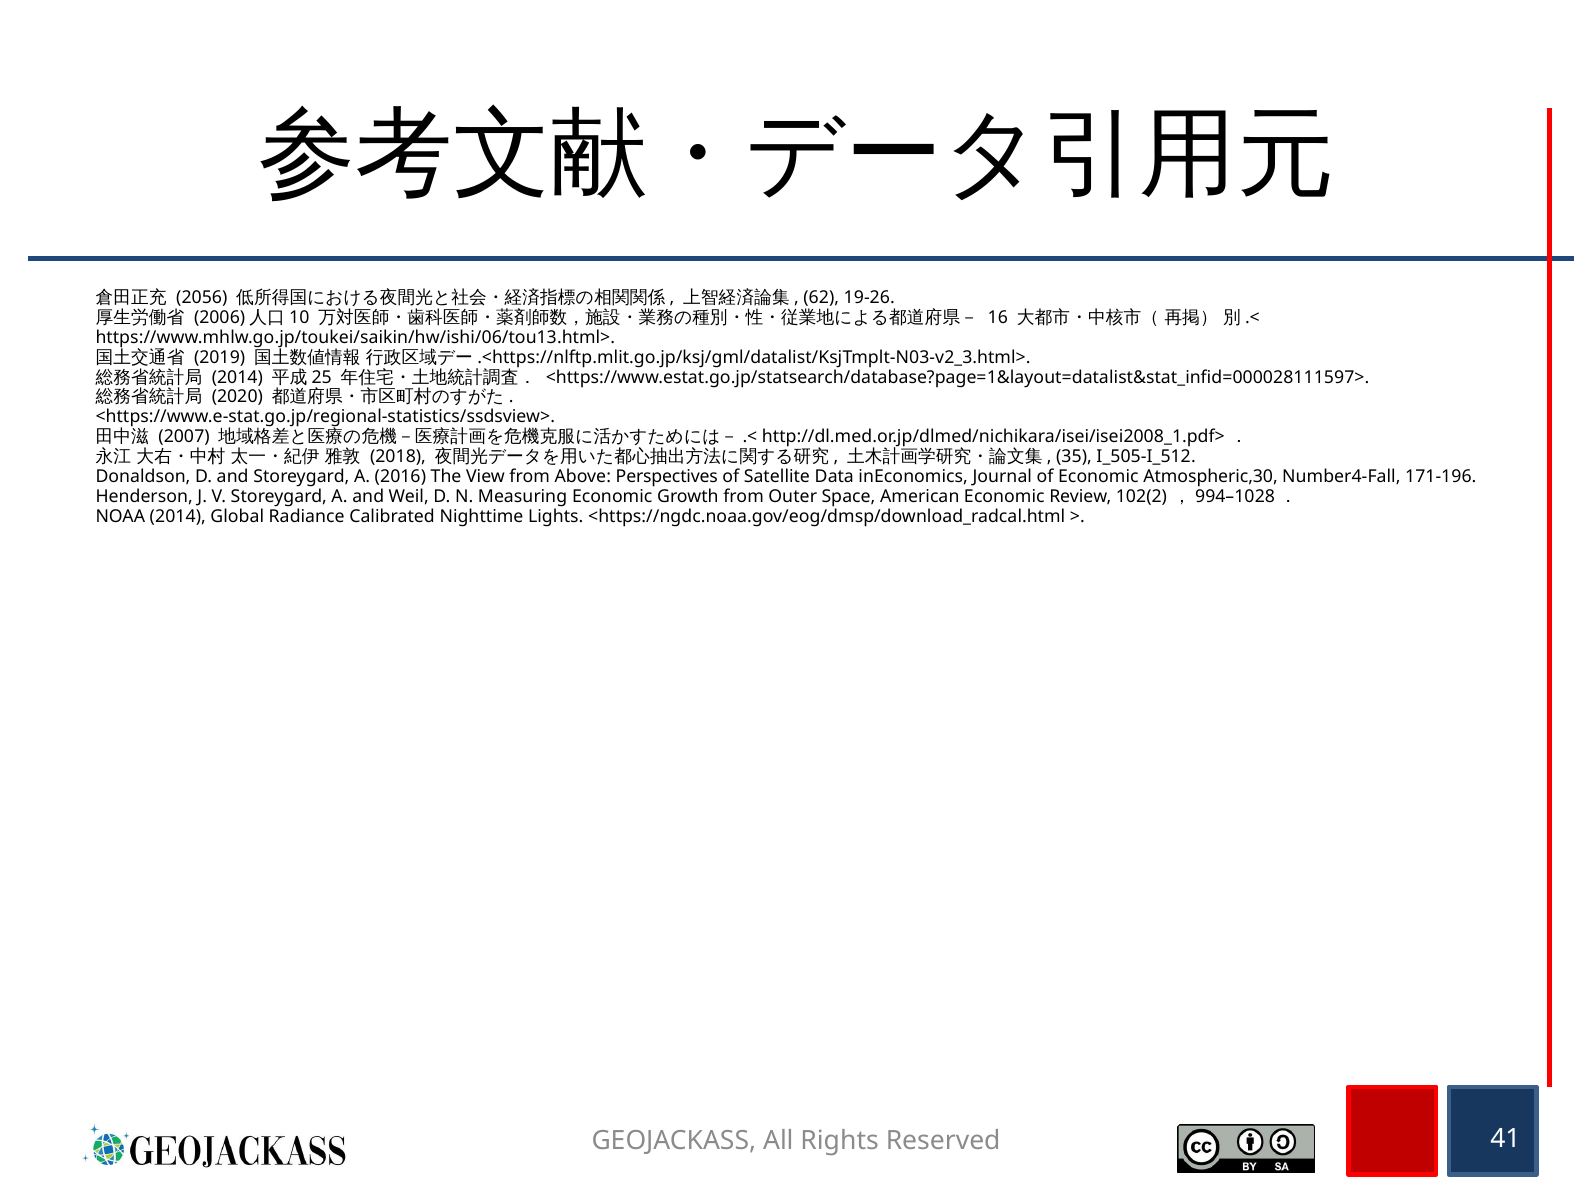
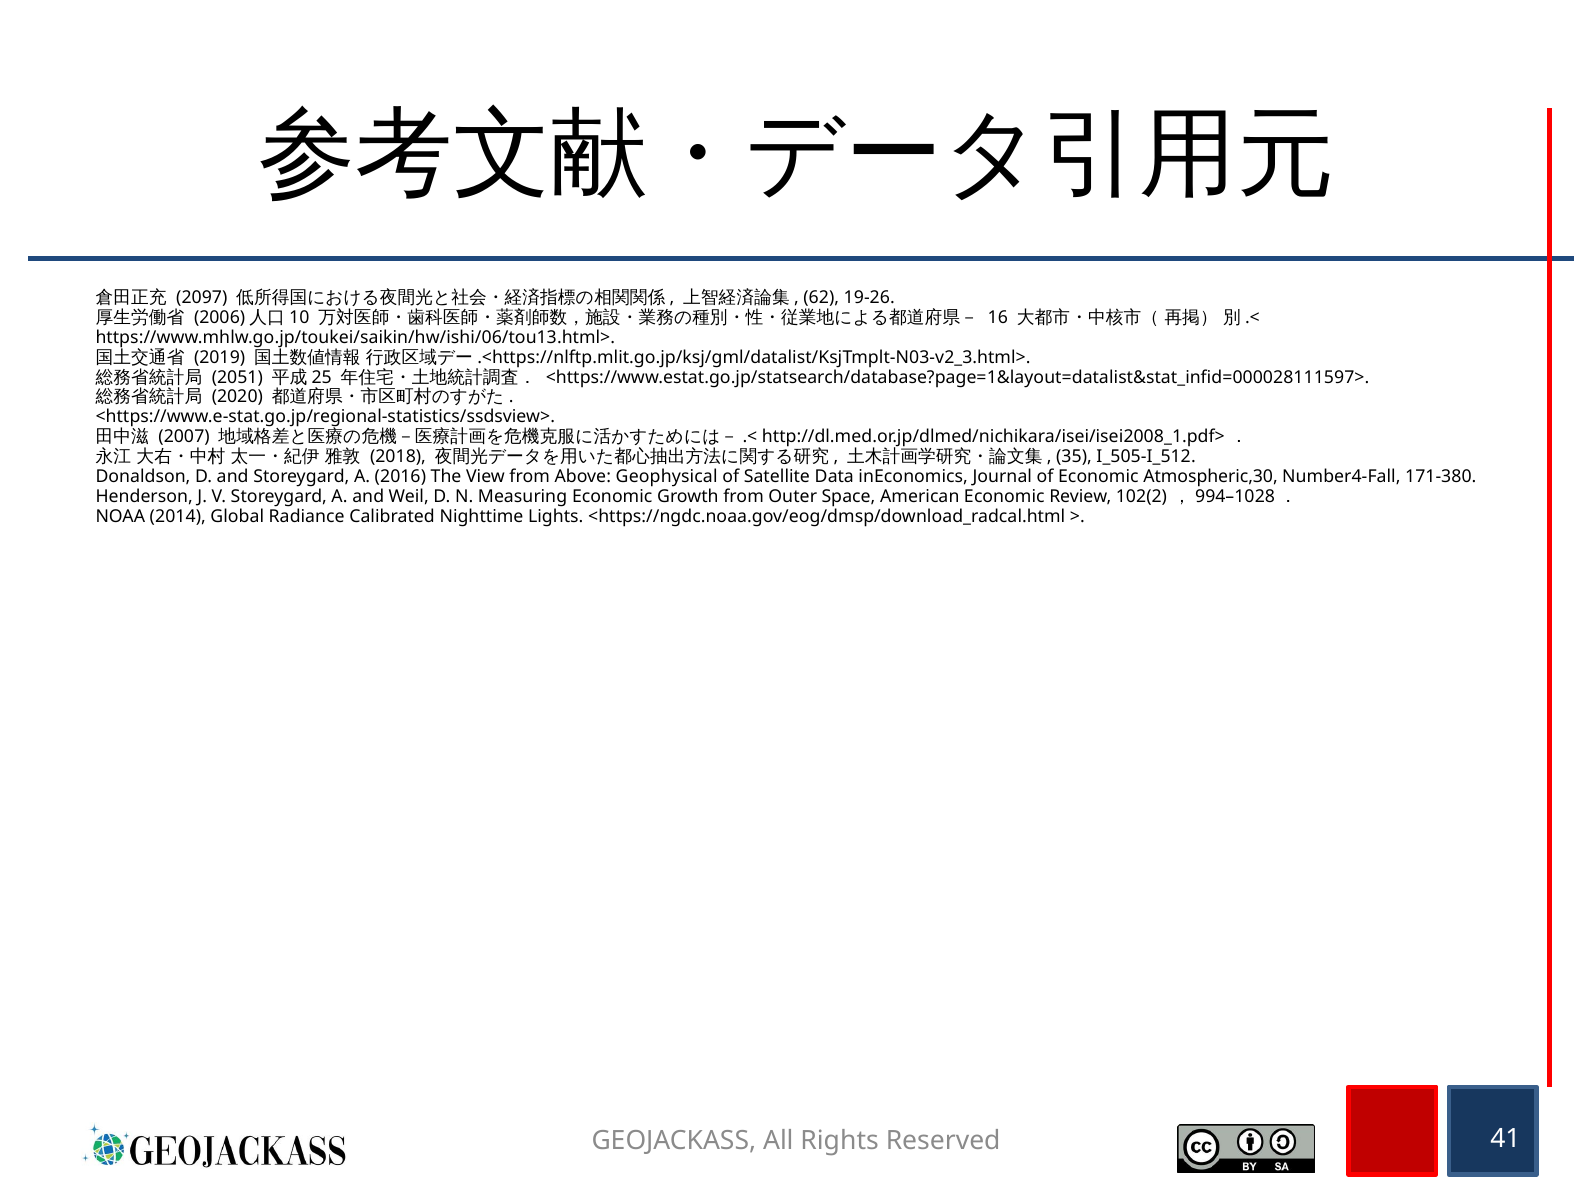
2056: 2056 -> 2097 (202, 297)
2014: 2014 -> 2051 (237, 377)
Perspectives: Perspectives -> Geophysical (667, 477)
171-196: 171-196 -> 171-380 (1441, 477)
